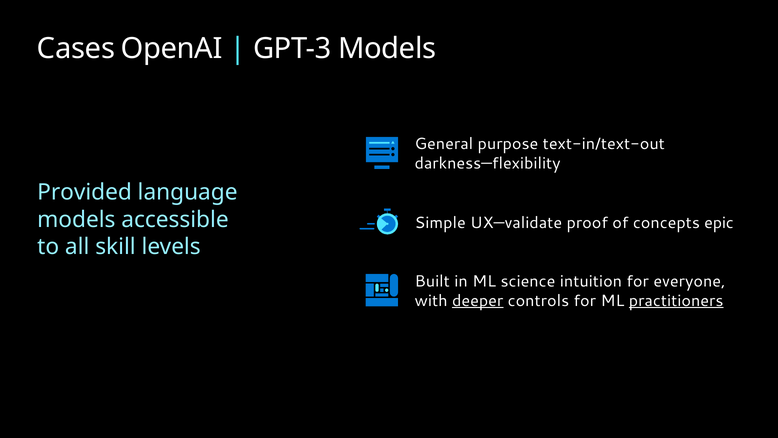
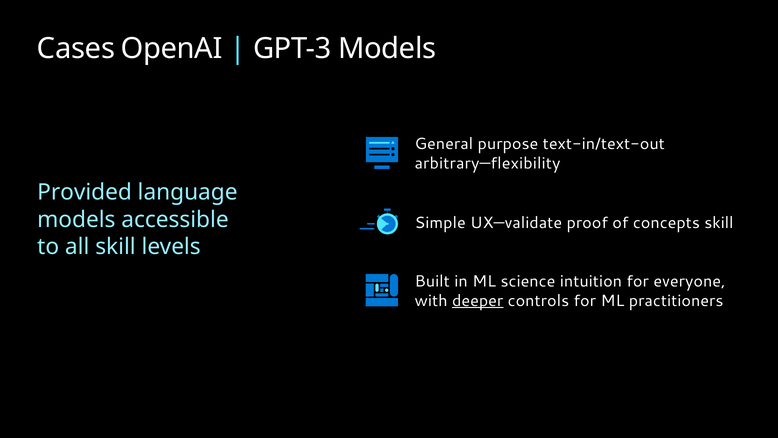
darkness—flexibility: darkness—flexibility -> arbitrary—flexibility (488, 163)
concepts epic: epic -> skill (719, 223)
practitioners underline: present -> none (676, 300)
